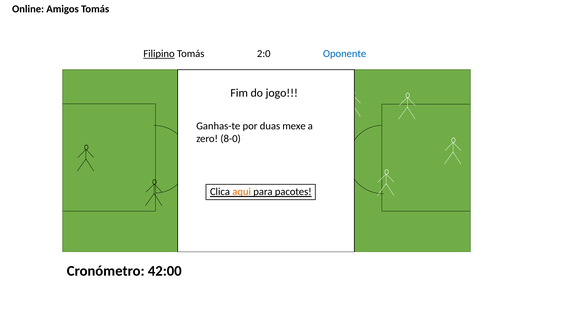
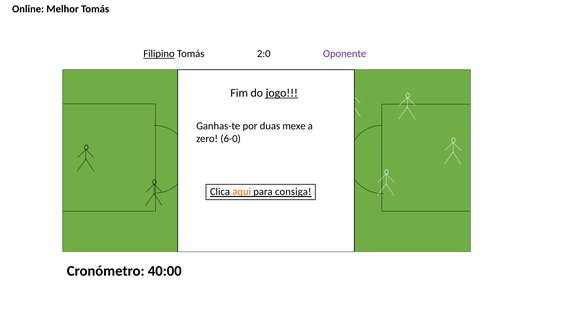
Amigos: Amigos -> Melhor (63, 9)
Oponente colour: blue -> purple (345, 54)
jogo underline: none -> present (282, 93)
8-0: 8-0 -> 6-0 (231, 139)
pacotes: pacotes -> consiga (293, 192)
42:00: 42:00 -> 40:00 (165, 271)
